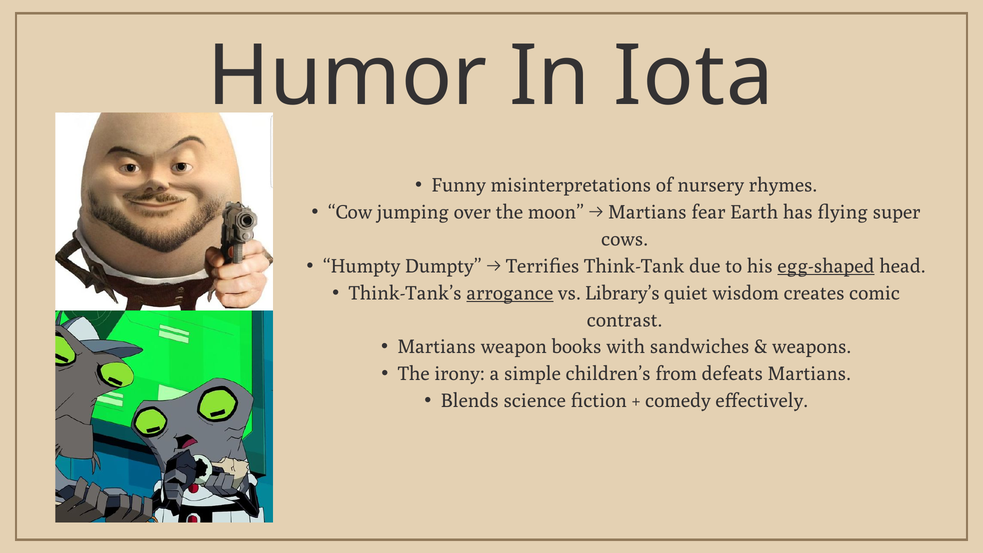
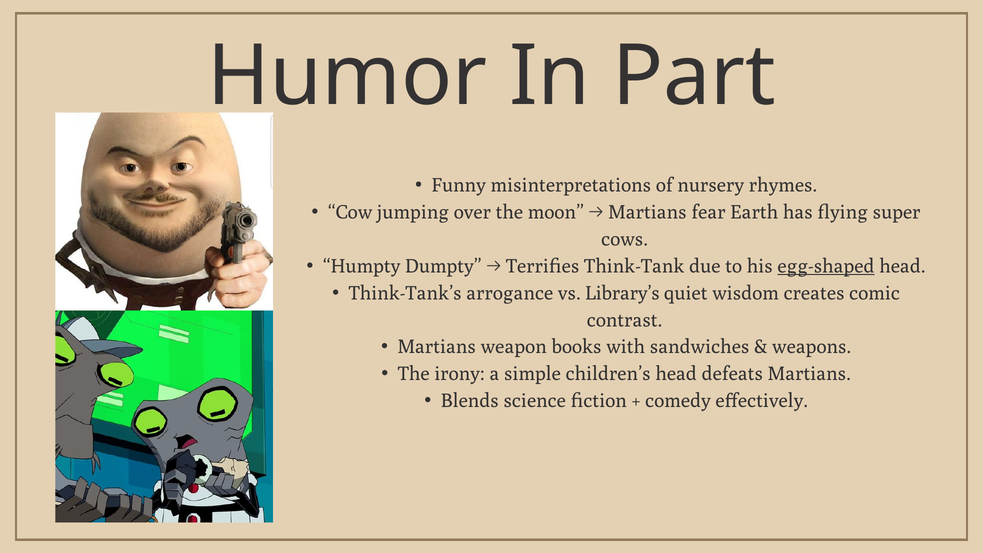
Iota: Iota -> Part (694, 76)
arrogance underline: present -> none (510, 293)
children’s from: from -> head (676, 374)
